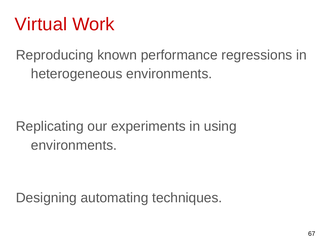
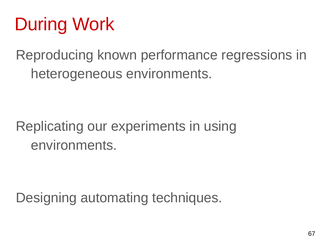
Virtual: Virtual -> During (41, 24)
